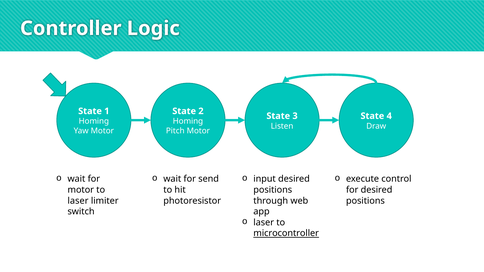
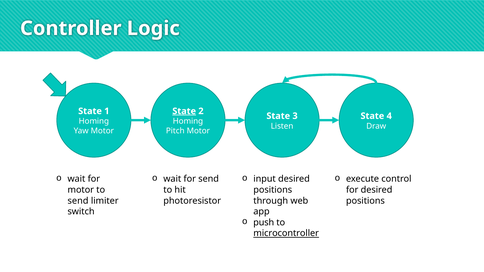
State underline: none -> present (184, 111)
laser: laser -> send (78, 201)
laser: laser -> push (264, 223)
